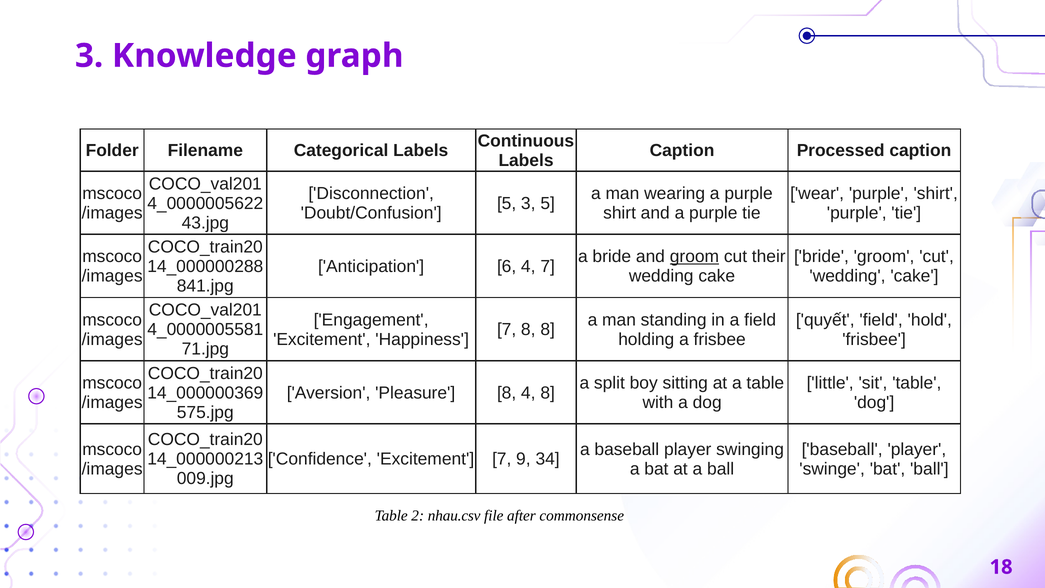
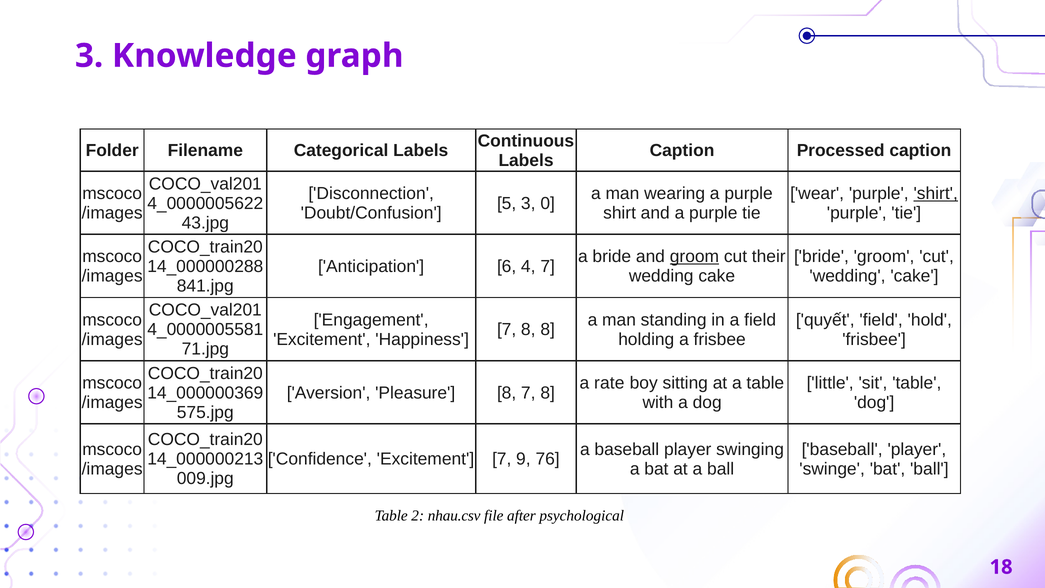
shirt underline: none -> present (936, 193)
3 5: 5 -> 0 (548, 203)
split: split -> rate (609, 383)
8 4: 4 -> 7 (528, 393)
34: 34 -> 76 (548, 459)
commonsense: commonsense -> psychological (582, 516)
